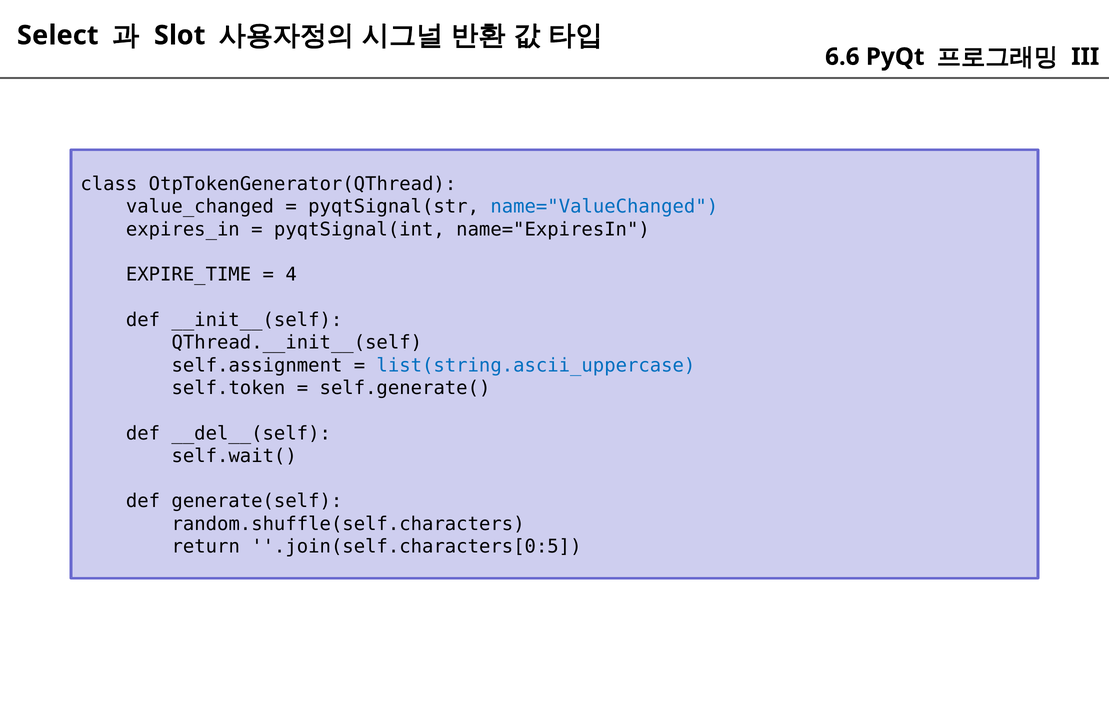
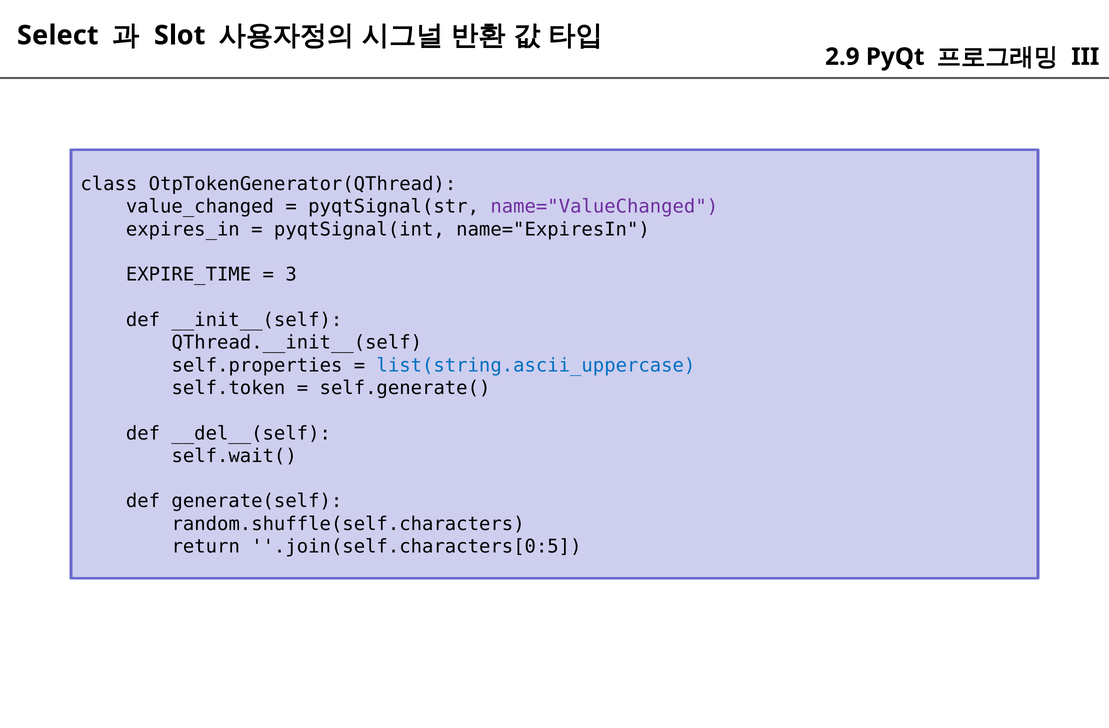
6.6: 6.6 -> 2.9 (842, 57)
name="ValueChanged colour: blue -> purple (604, 207)
4: 4 -> 3 (291, 275)
self.assignment: self.assignment -> self.properties (257, 366)
